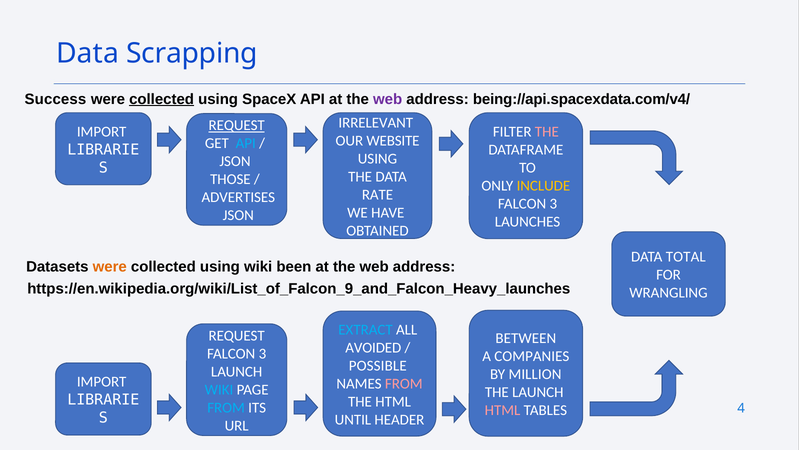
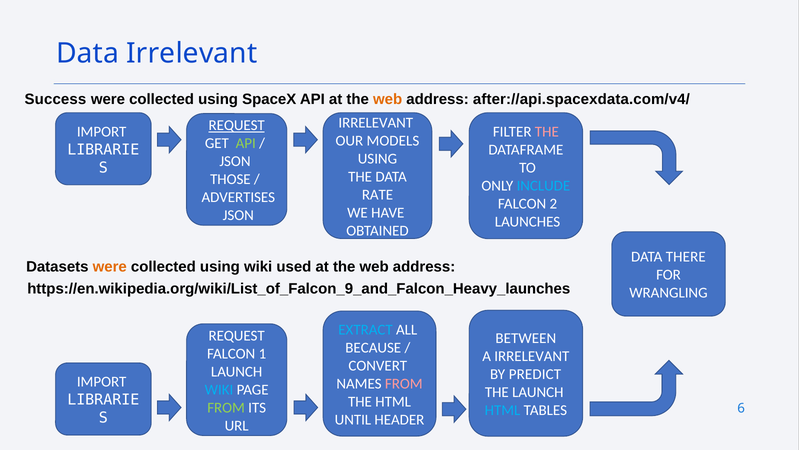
Data Scrapping: Scrapping -> Irrelevant (192, 53)
collected underline: present -> none (162, 99)
web colour: purple -> orange (388, 99)
being://api.spacexdata.com/v4/: being://api.spacexdata.com/v4/ -> after://api.spacexdata.com/v4/ (581, 99)
WEBSITE: WEBSITE -> MODELS (393, 140)
API colour: light blue -> light green (246, 143)
INCLUDE colour: yellow -> light blue (543, 185)
3: 3 -> 2 (553, 203)
TOTAL: TOTAL -> THERE (686, 257)
been: been -> used (294, 267)
AVOIDED: AVOIDED -> BECAUSE (373, 347)
3: 3 -> 1 (262, 353)
A COMPANIES: COMPANIES -> IRRELEVANT (532, 356)
POSSIBLE: POSSIBLE -> CONVERT (378, 365)
MILLION: MILLION -> PREDICT (535, 374)
FROM colour: light blue -> light green (226, 407)
HTML colour: pink -> light blue (503, 410)
4: 4 -> 6 (741, 408)
